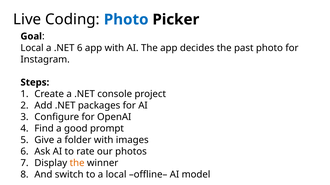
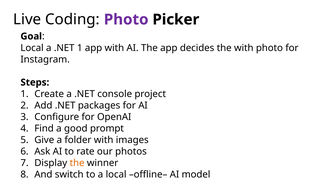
Photo colour: blue -> purple (126, 20)
.NET 6: 6 -> 1 (80, 48)
the past: past -> with (244, 48)
